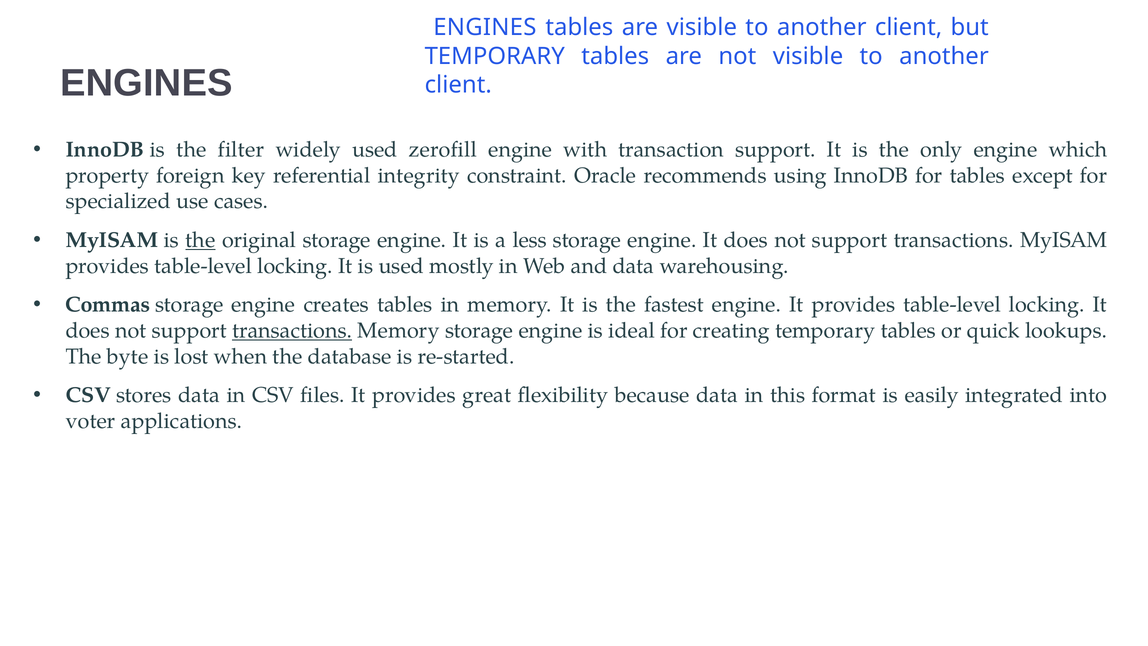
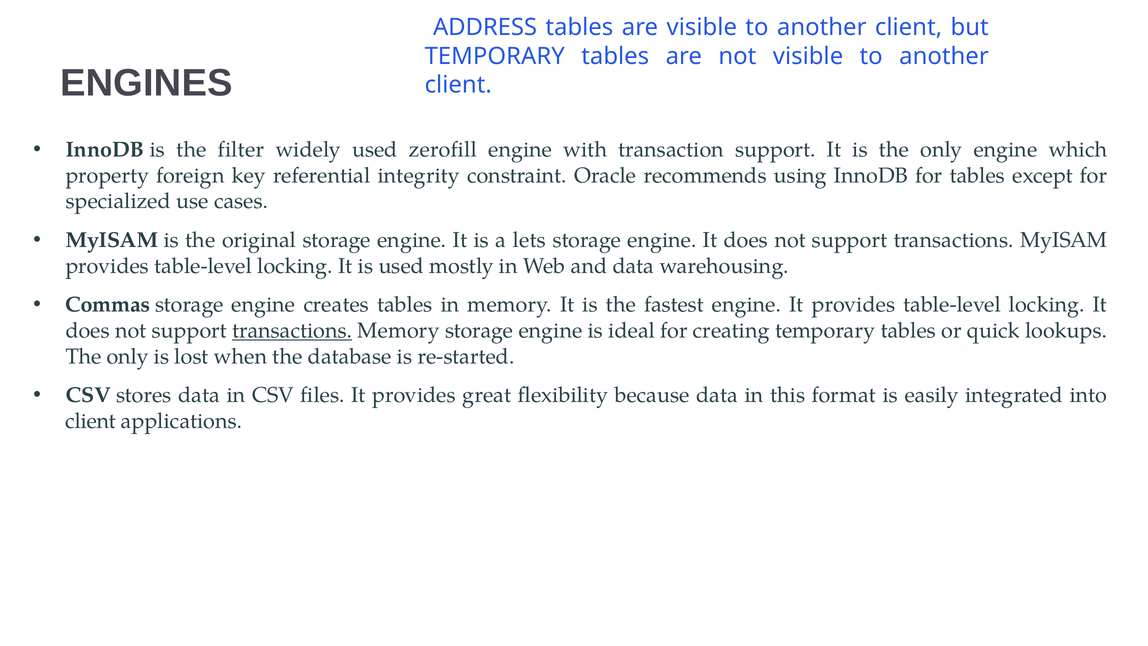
ENGINES: ENGINES -> ADDRESS (485, 27)
the underline: present -> none (200, 240)
less: less -> lets (529, 240)
byte: byte -> only (128, 356)
voter: voter -> client (91, 421)
